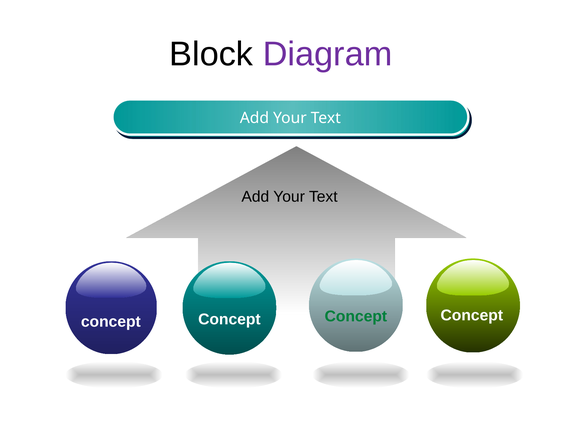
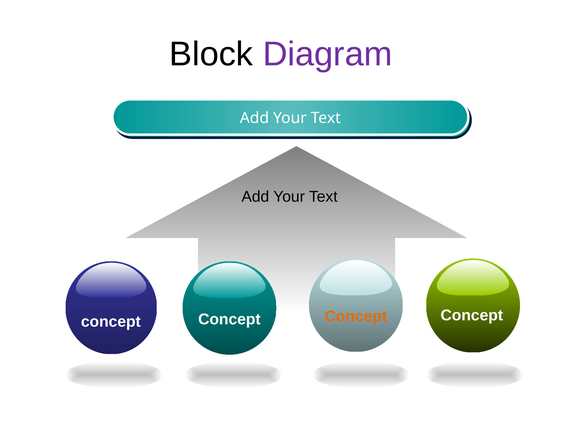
Concept colour: green -> orange (356, 317)
